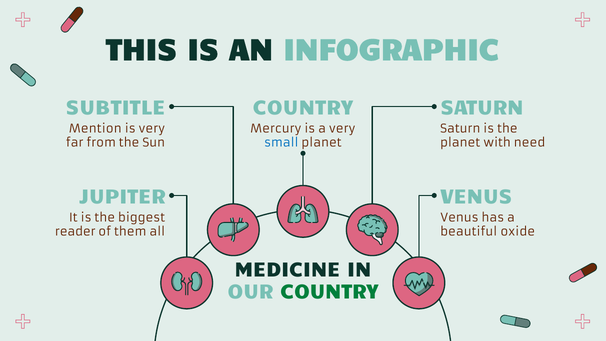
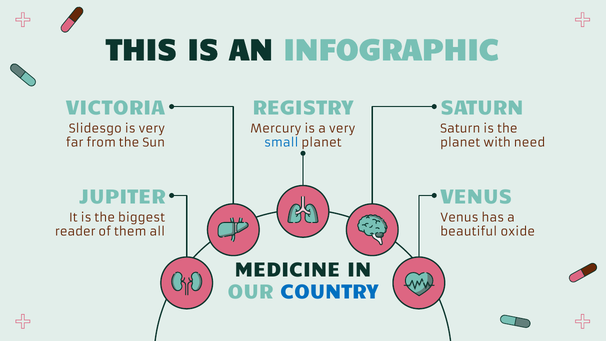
SUBTITLE: SUBTITLE -> VICTORIA (115, 108)
COUNTRY: COUNTRY -> REGISTRY (303, 108)
Mention: Mention -> Slidesgo (95, 129)
COUNTRY colour: green -> blue (329, 292)
